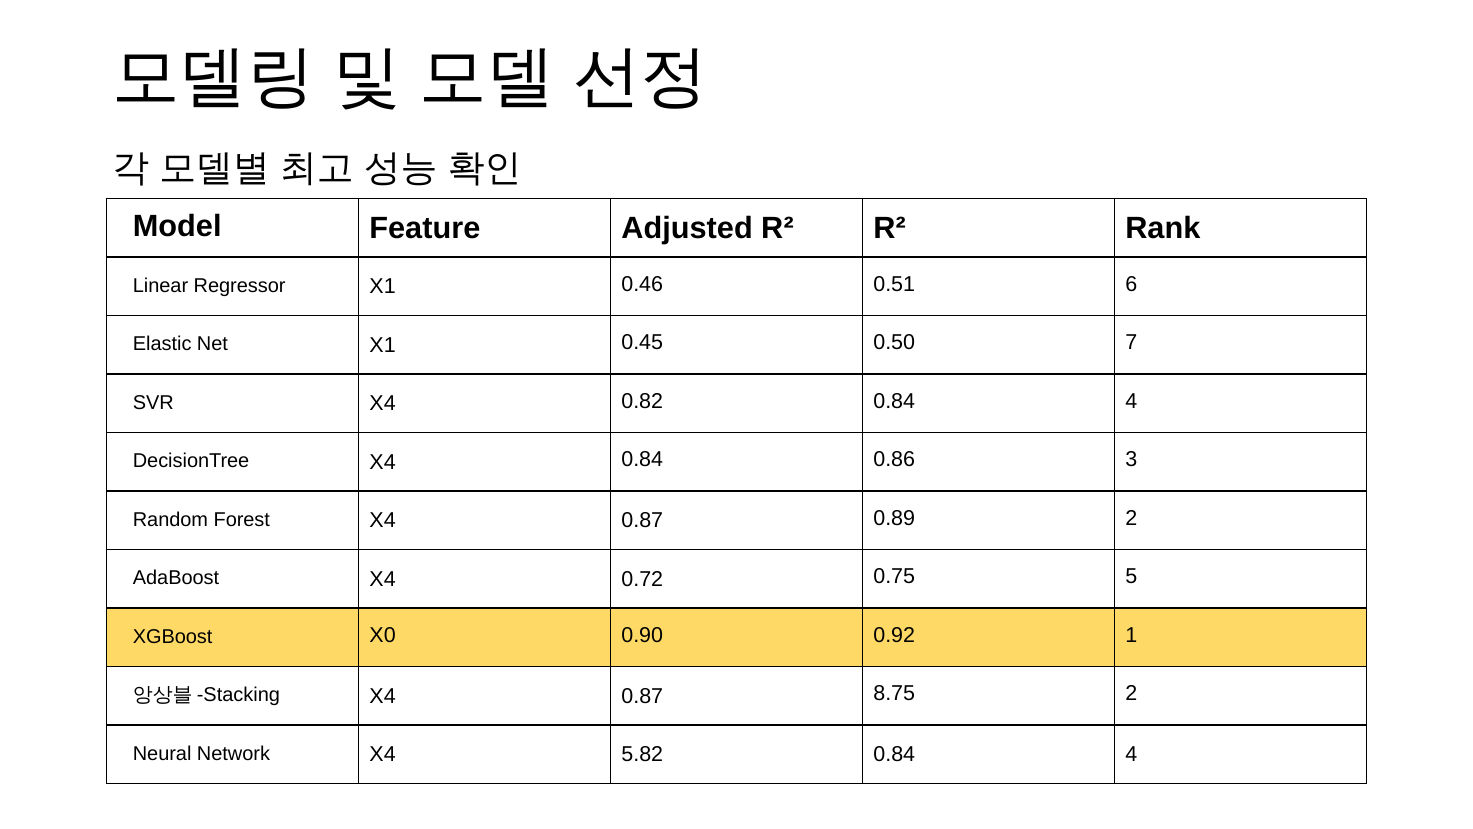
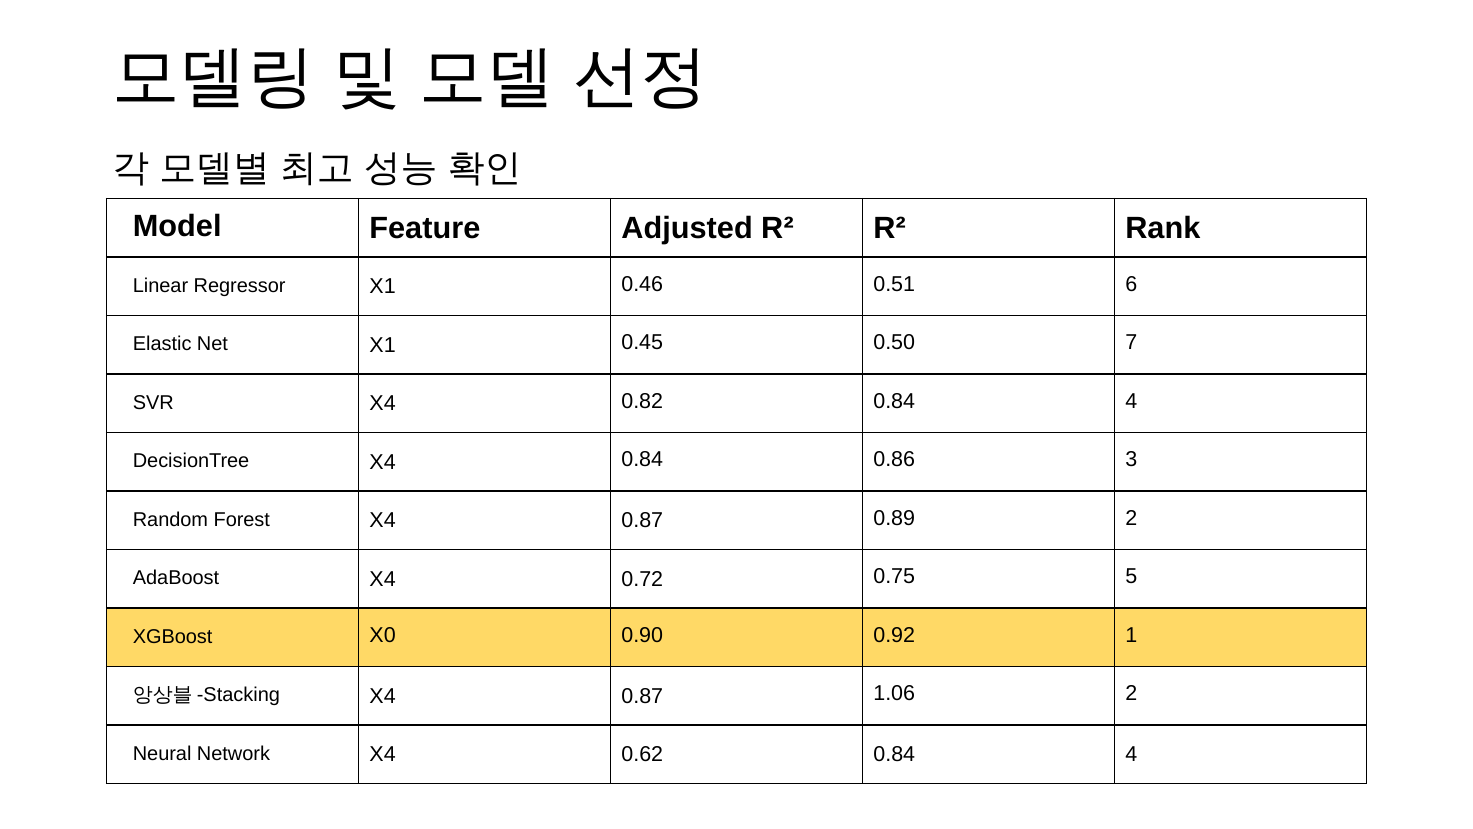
8.75: 8.75 -> 1.06 (894, 693)
5.82: 5.82 -> 0.62 (642, 754)
